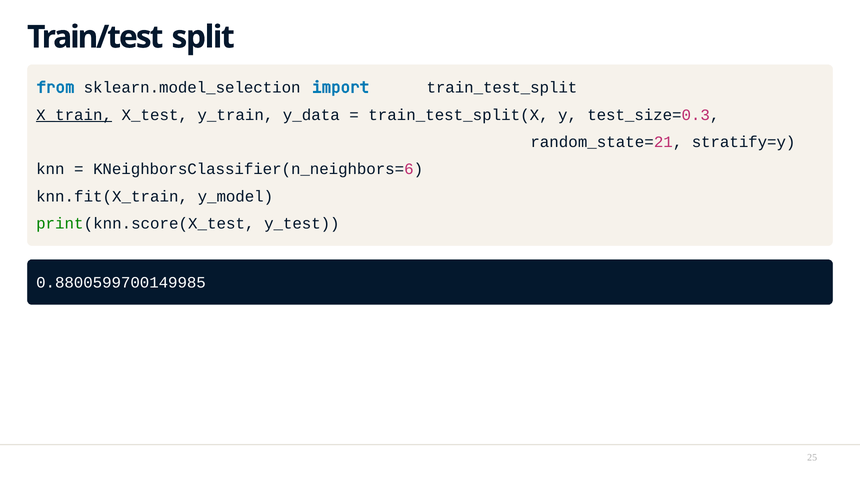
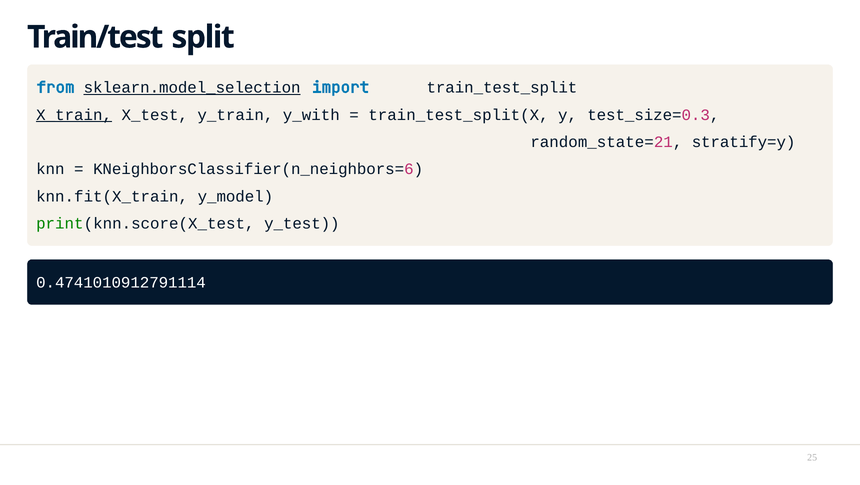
sklearn.model_selection underline: none -> present (192, 88)
y_data: y_data -> y_with (311, 115)
0.8800599700149985: 0.8800599700149985 -> 0.4741010912791114 (121, 282)
